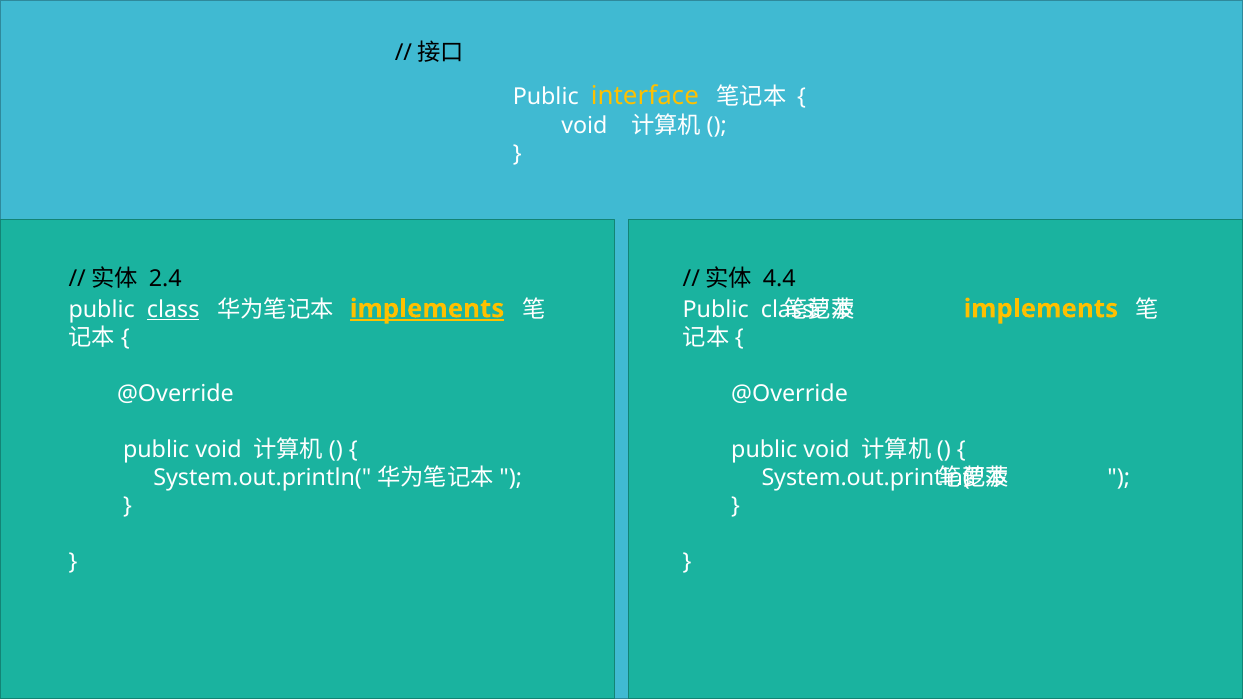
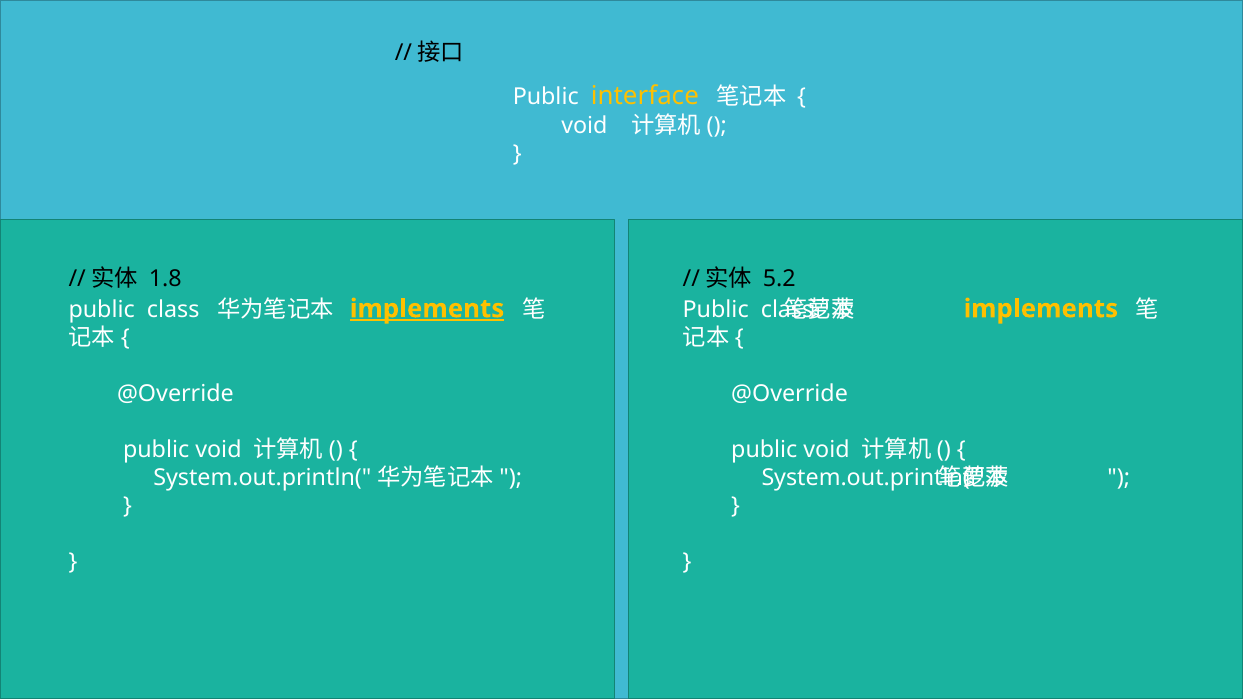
2.4: 2.4 -> 1.8 (165, 279)
4.4: 4.4 -> 5.2 (779, 279)
class underline: present -> none (173, 310)
